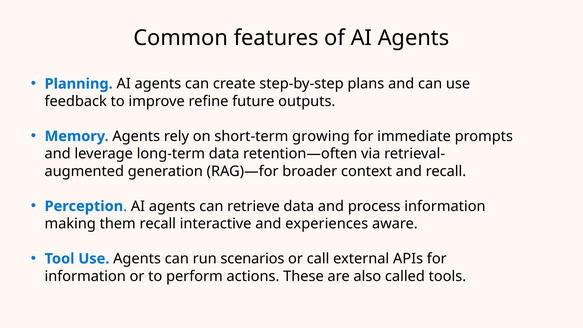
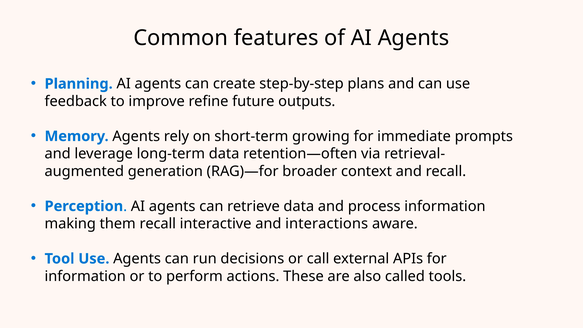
experiences: experiences -> interactions (327, 224)
scenarios: scenarios -> decisions (252, 259)
